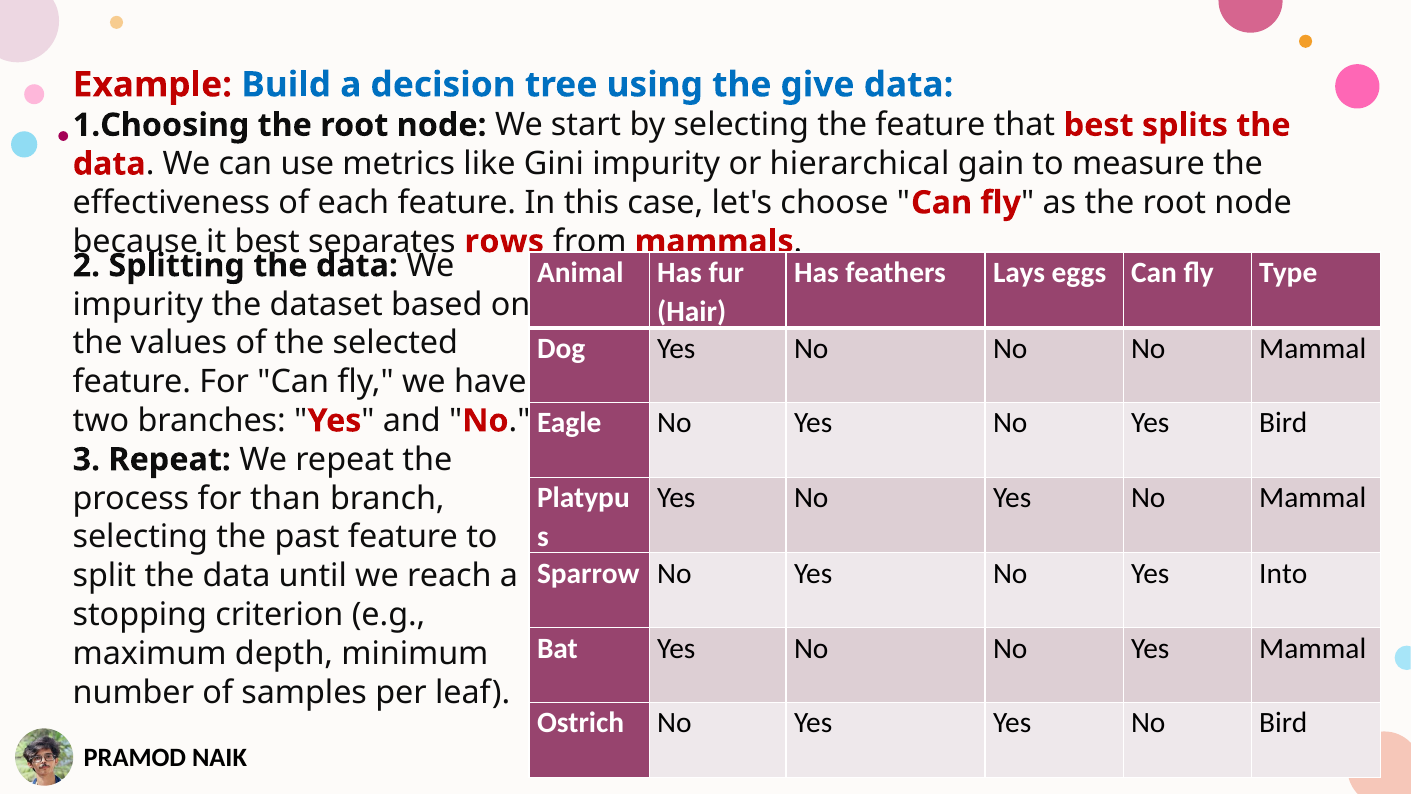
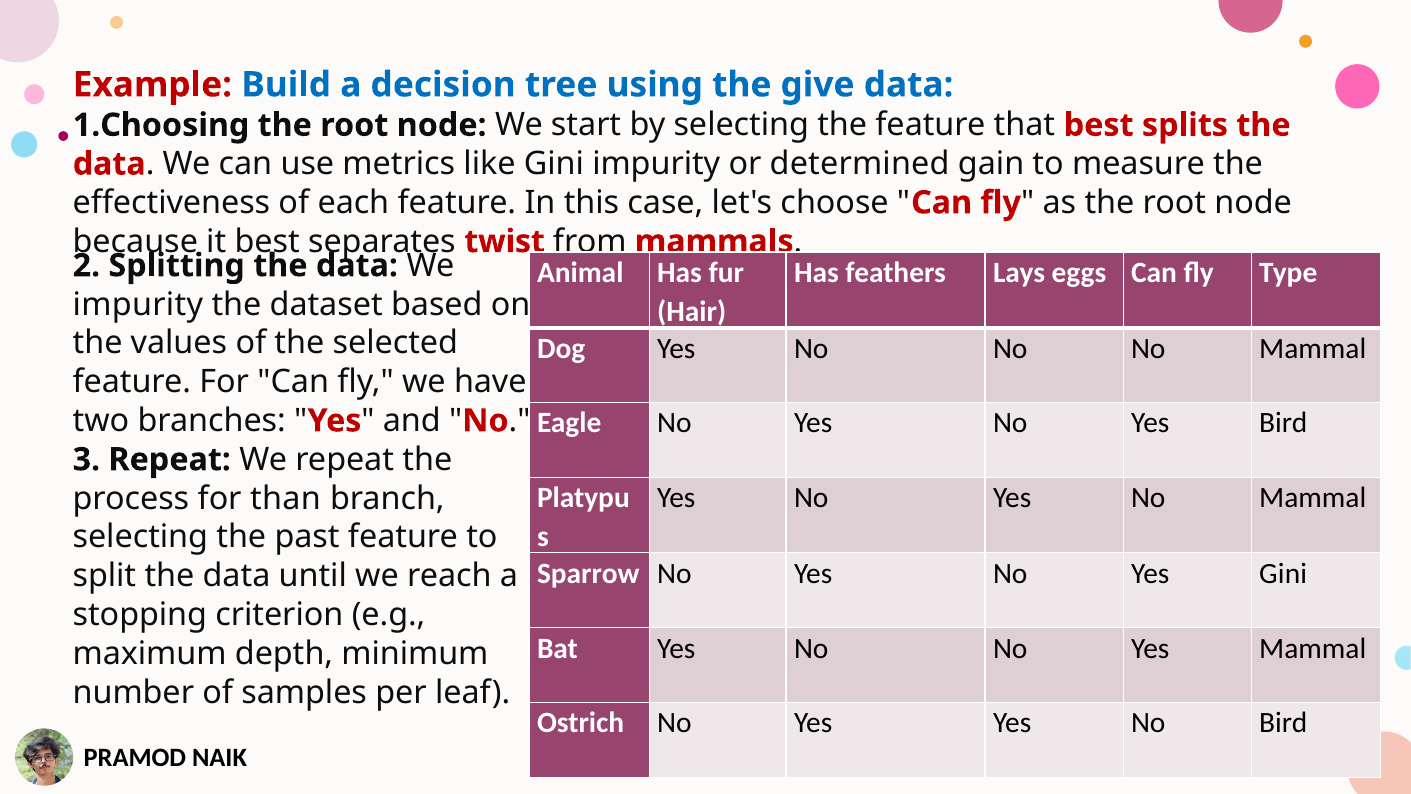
hierarchical: hierarchical -> determined (860, 164)
rows: rows -> twist (505, 241)
Yes Into: Into -> Gini (1283, 573)
